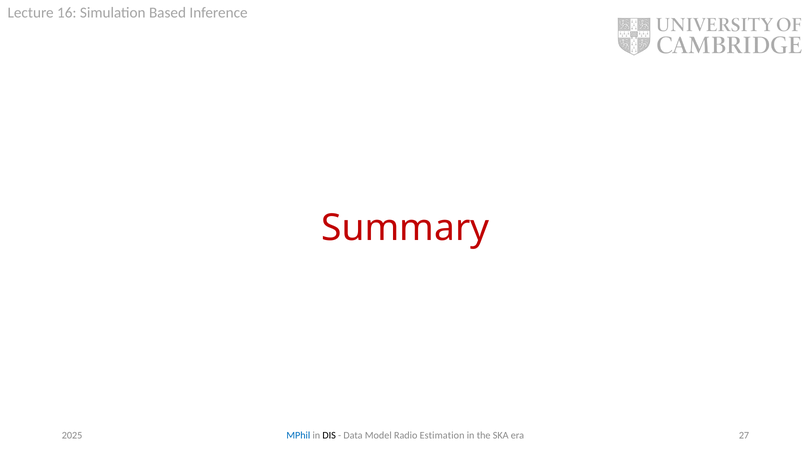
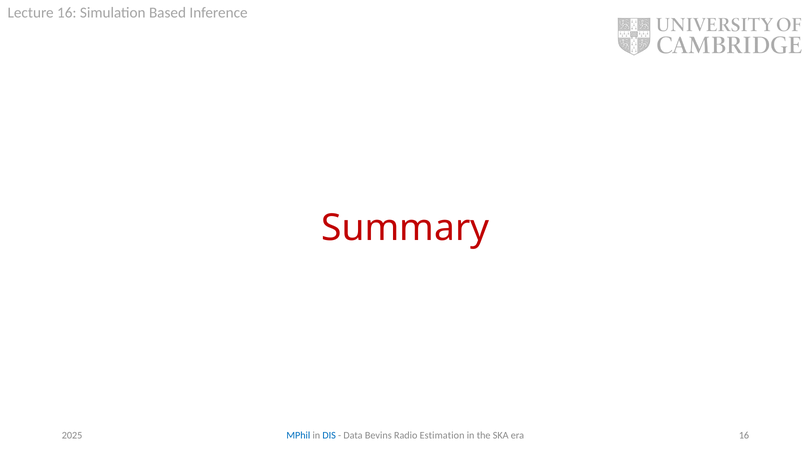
DIS colour: black -> blue (329, 436)
Model: Model -> Bevins (378, 436)
era 27: 27 -> 16 (744, 436)
